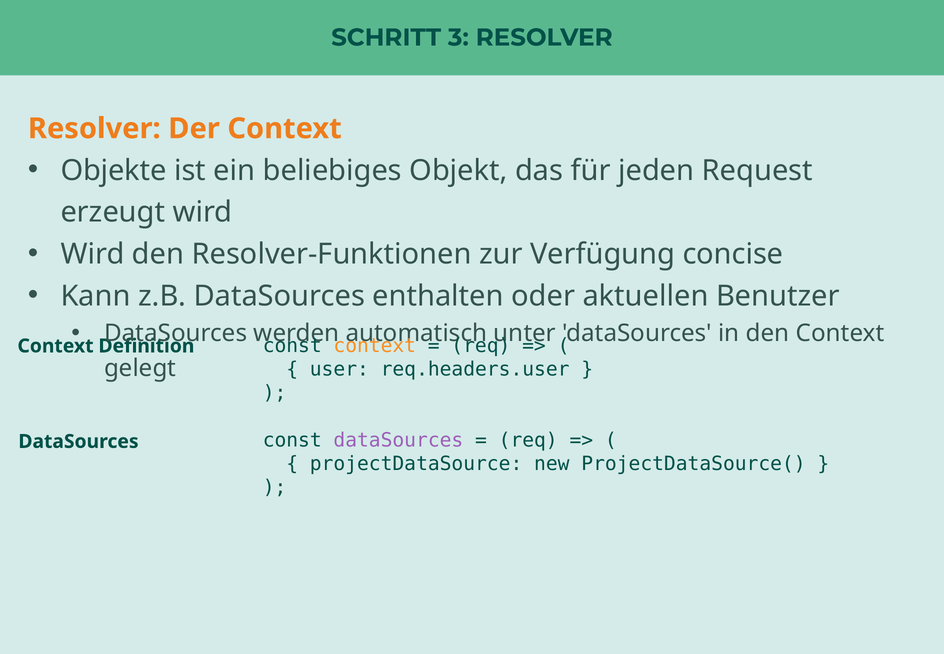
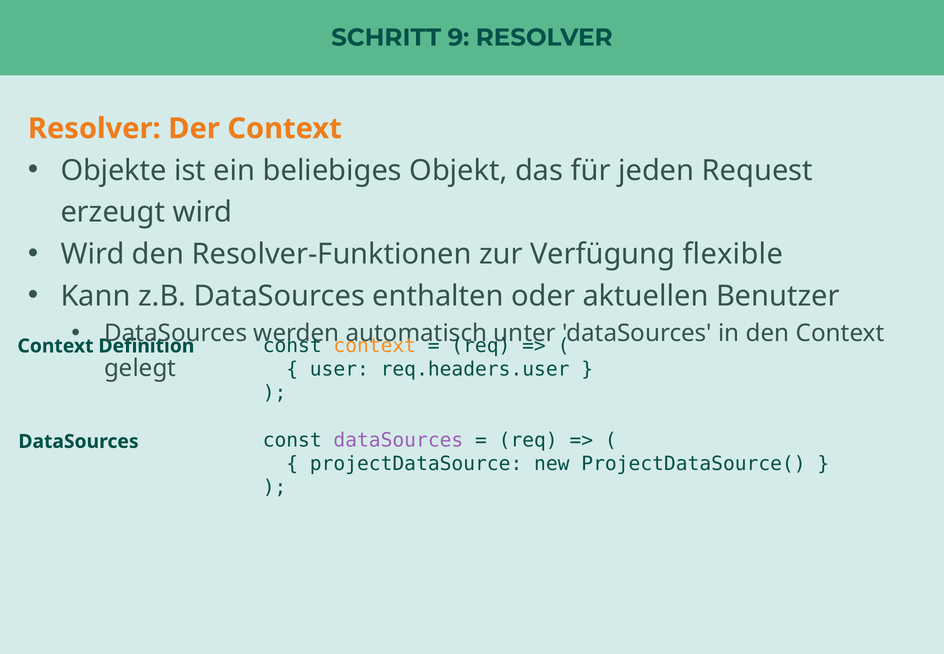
3: 3 -> 9 (458, 37)
concise: concise -> flexible (733, 254)
